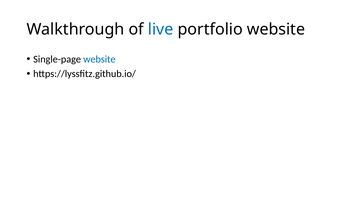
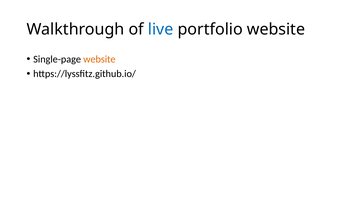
website colour: blue -> orange (99, 59)
